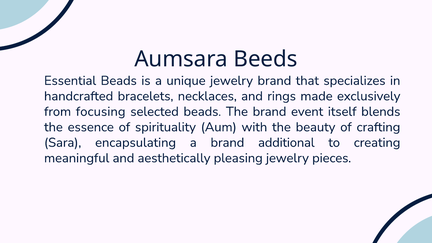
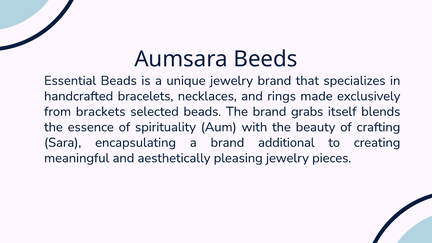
focusing: focusing -> brackets (101, 112)
event: event -> grabs (307, 112)
